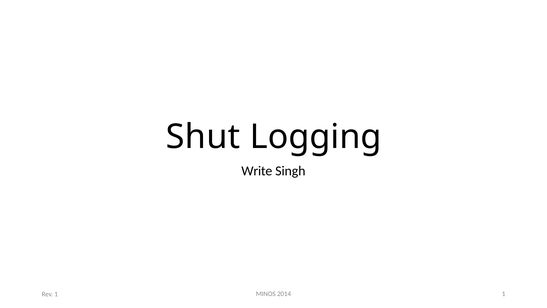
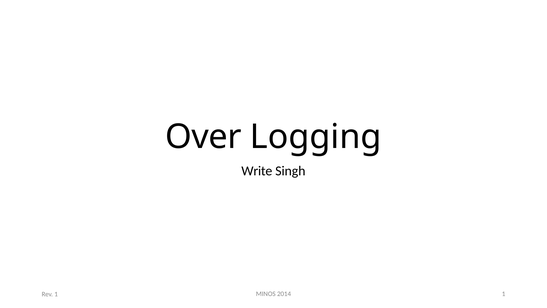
Shut: Shut -> Over (203, 137)
